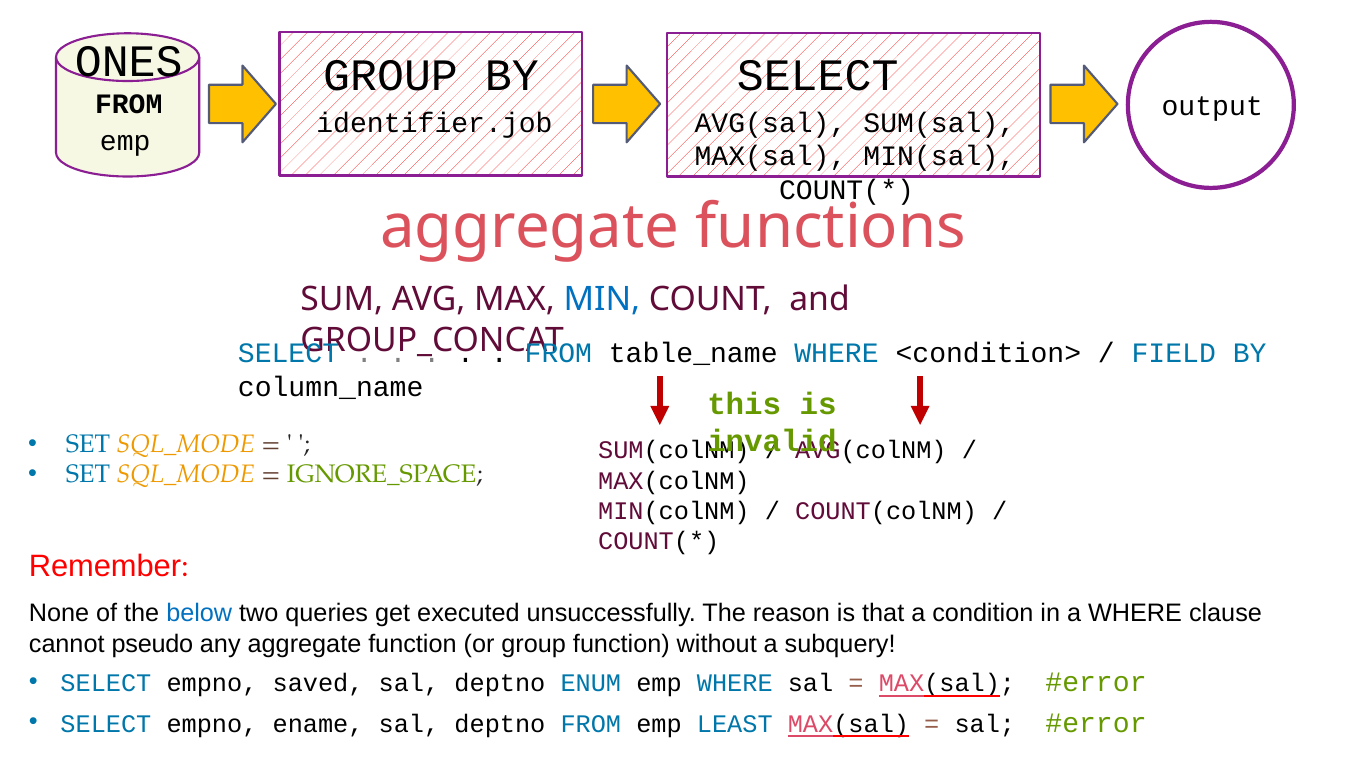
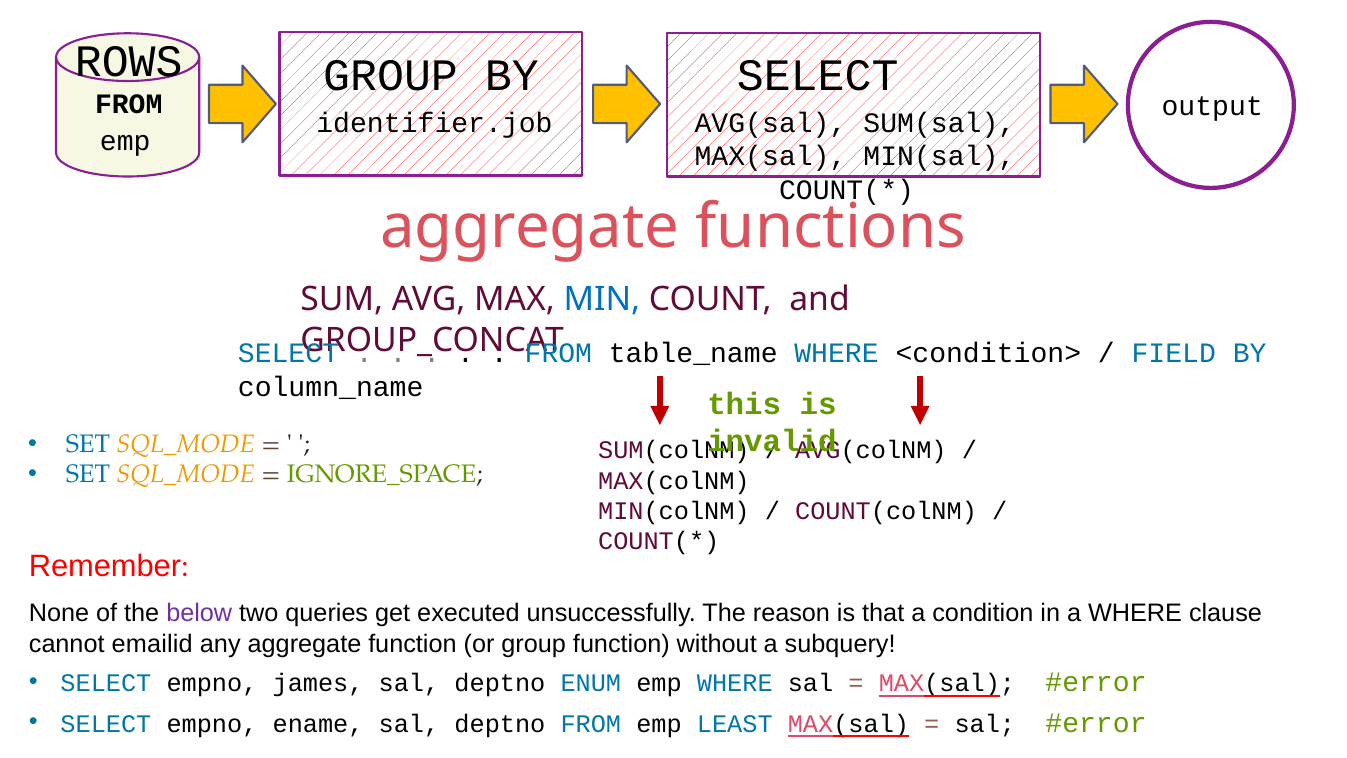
ONES: ONES -> ROWS (129, 61)
below colour: blue -> purple (199, 613)
pseudo: pseudo -> emailid (152, 643)
saved: saved -> james (318, 683)
